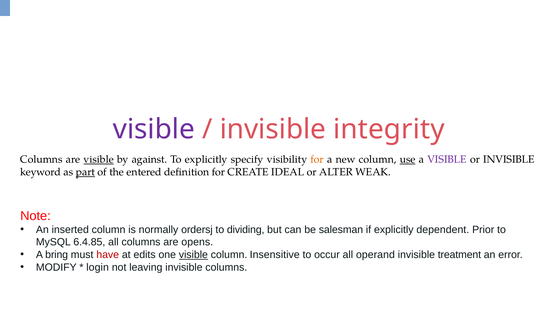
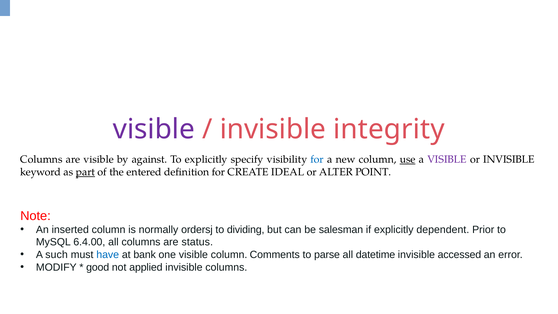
visible underline: present -> none (99, 159)
for colour: orange -> blue (317, 159)
WEAK: WEAK -> POINT (373, 172)
6.4.85: 6.4.85 -> 6.4.00 (89, 242)
opens: opens -> status (197, 242)
bring: bring -> such (57, 255)
have colour: red -> blue (108, 255)
edits: edits -> bank (145, 255)
visible underline: present -> none (193, 255)
Insensitive: Insensitive -> Comments (275, 255)
occur: occur -> parse (327, 255)
operand: operand -> datetime (376, 255)
treatment: treatment -> accessed (459, 255)
login: login -> good (98, 267)
leaving: leaving -> applied (146, 267)
